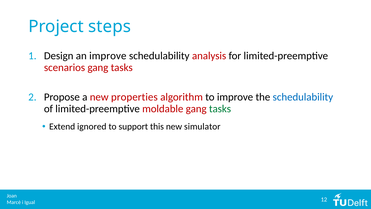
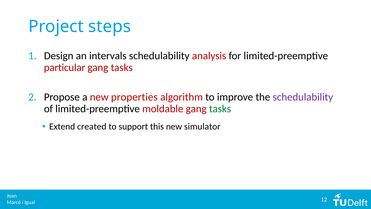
an improve: improve -> intervals (108, 56)
scenarios: scenarios -> particular (65, 67)
schedulability colour: blue -> purple (303, 97)
ignored: ignored -> created (92, 126)
